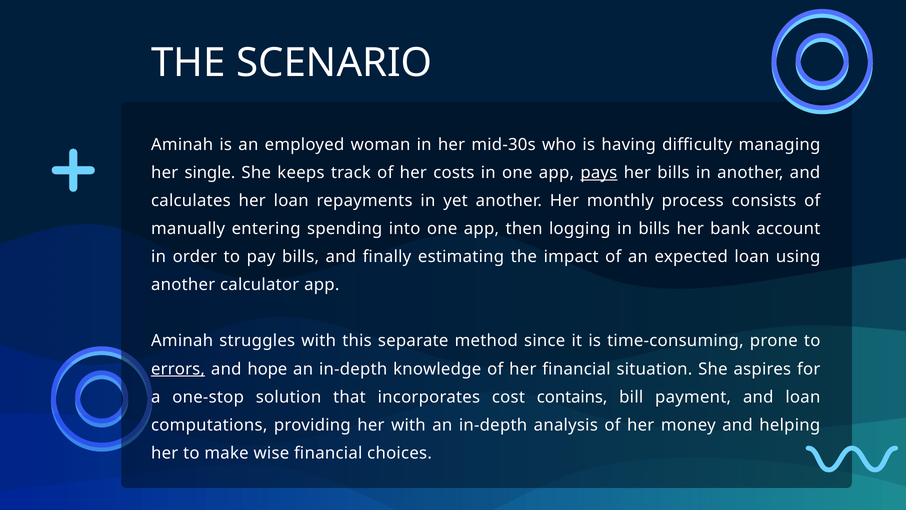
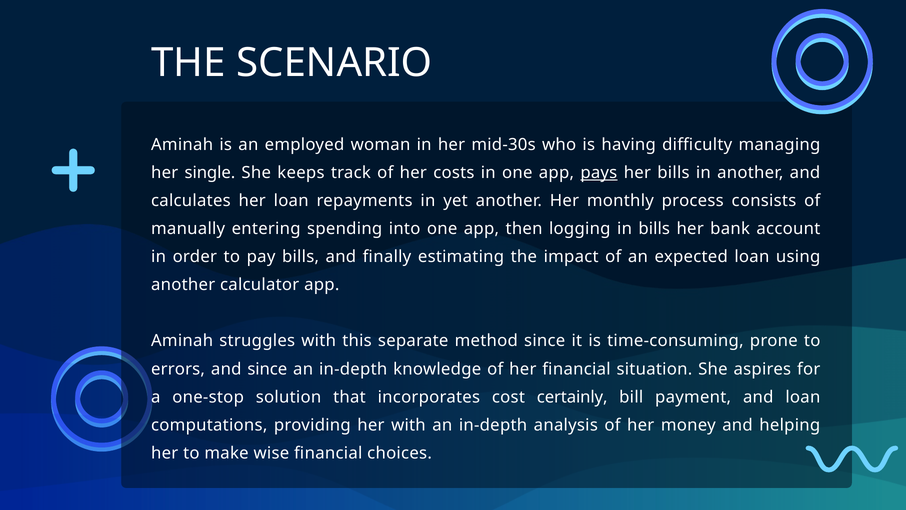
errors underline: present -> none (178, 369)
and hope: hope -> since (267, 369)
contains: contains -> certainly (572, 397)
